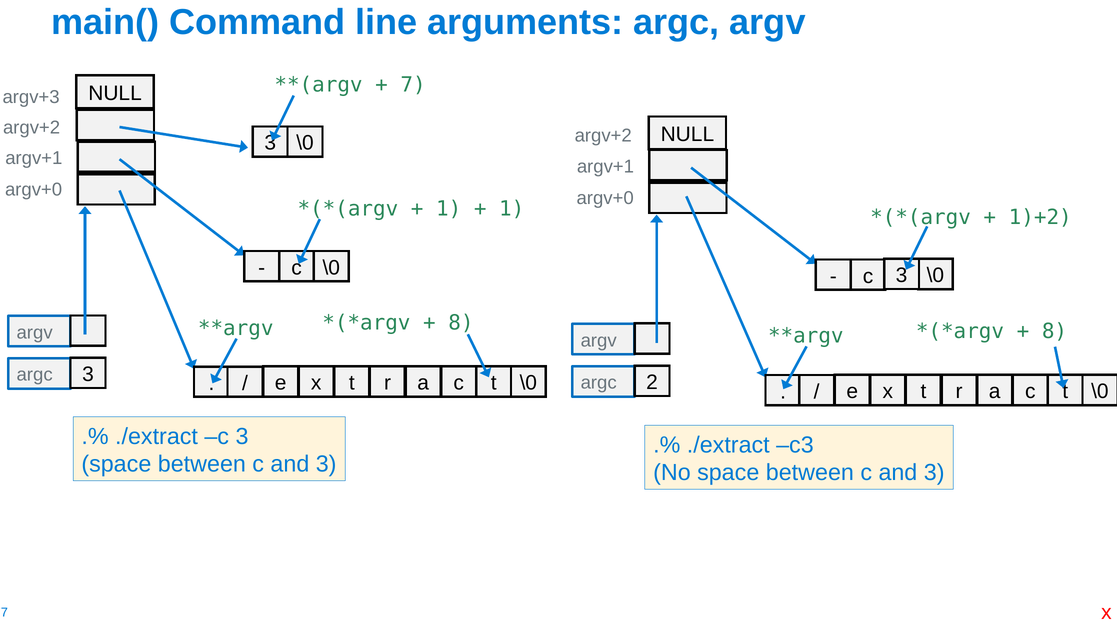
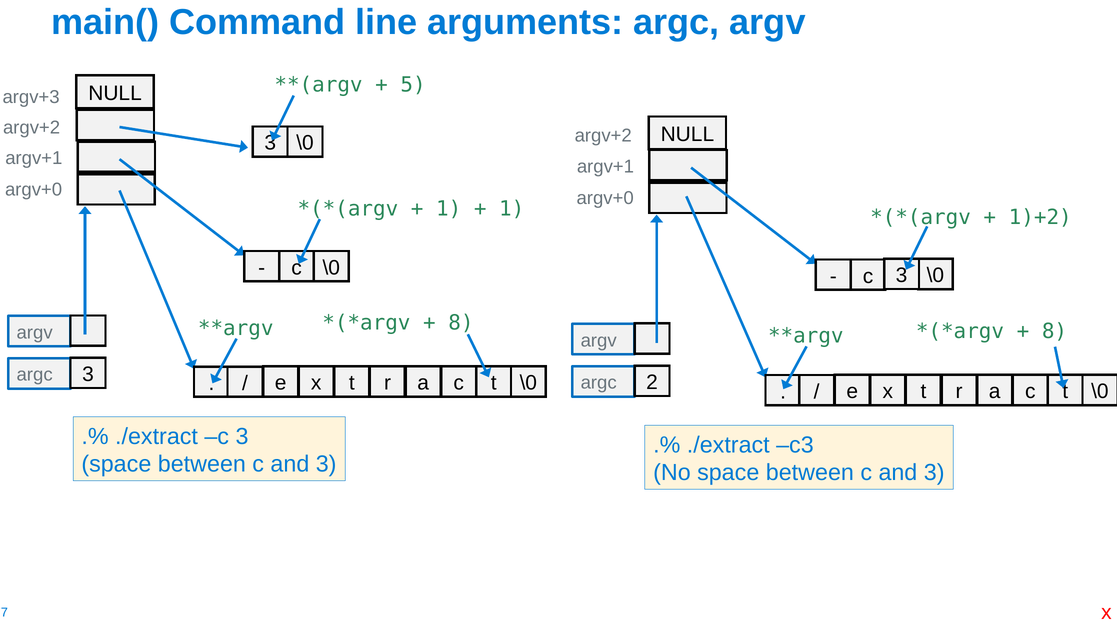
7: 7 -> 5 (413, 85)
